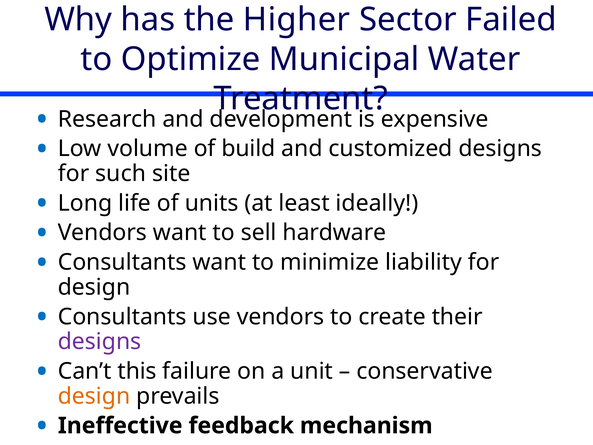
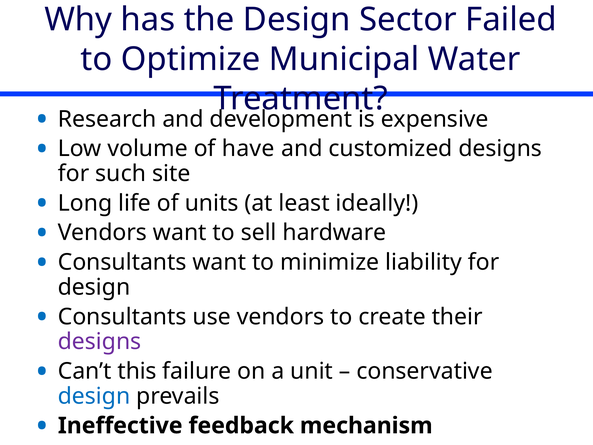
the Higher: Higher -> Design (297, 20)
build: build -> have (248, 149)
design colour: orange -> blue (94, 396)
